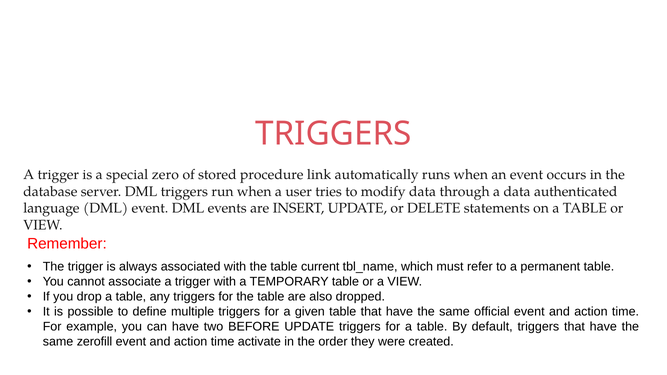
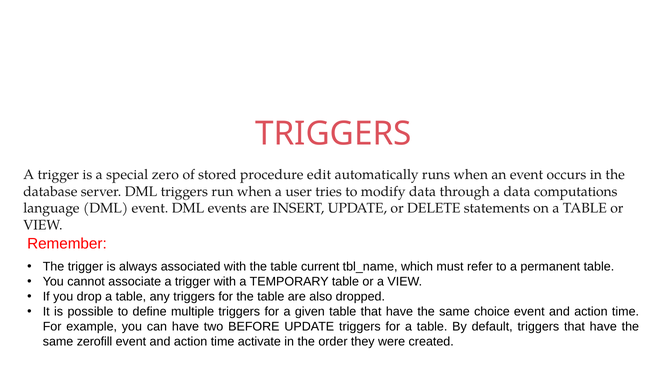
link: link -> edit (319, 175)
authenticated: authenticated -> computations (576, 192)
official: official -> choice (492, 312)
